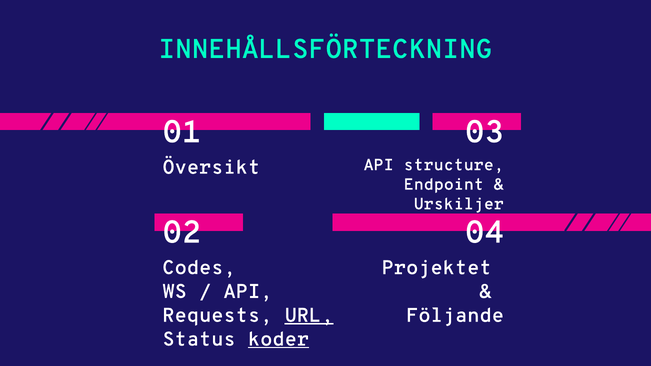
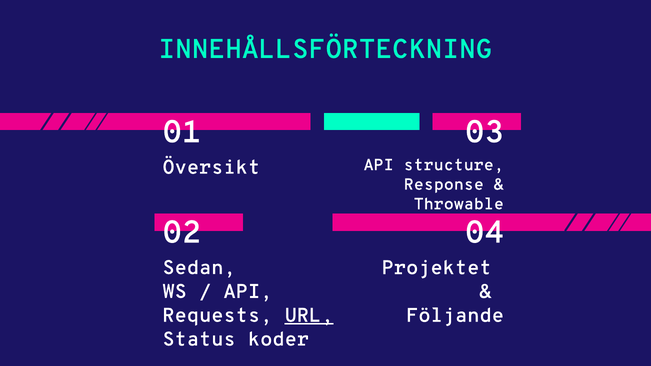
Endpoint: Endpoint -> Response (444, 184)
Urskiljer: Urskiljer -> Throwable (459, 204)
Codes: Codes -> Sedan (199, 268)
koder underline: present -> none (279, 339)
